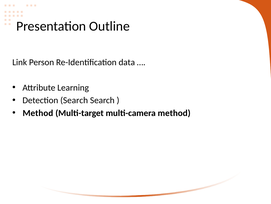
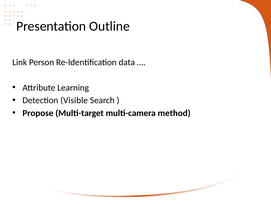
Detection Search: Search -> Visible (74, 100)
Method: Method -> Propose (38, 113)
